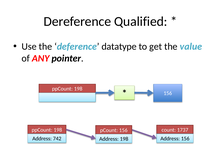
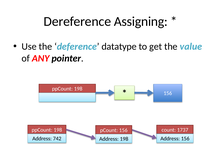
Qualified: Qualified -> Assigning (141, 21)
